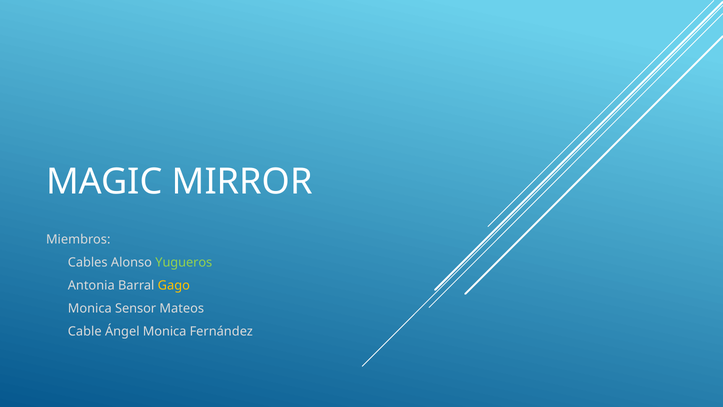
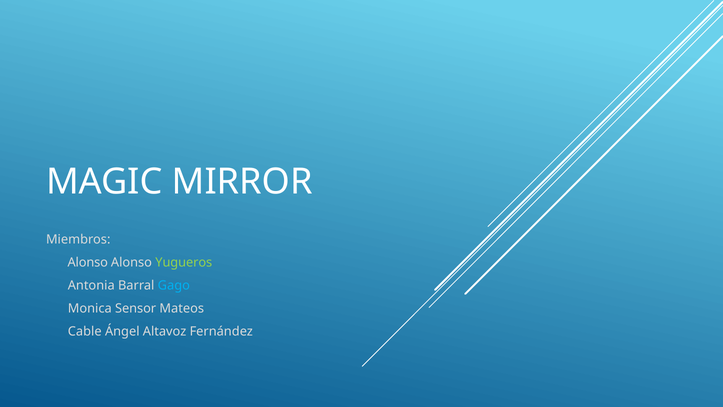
Cables: Cables -> Alonso (88, 262)
Gago colour: yellow -> light blue (174, 285)
Ángel Monica: Monica -> Altavoz (165, 331)
